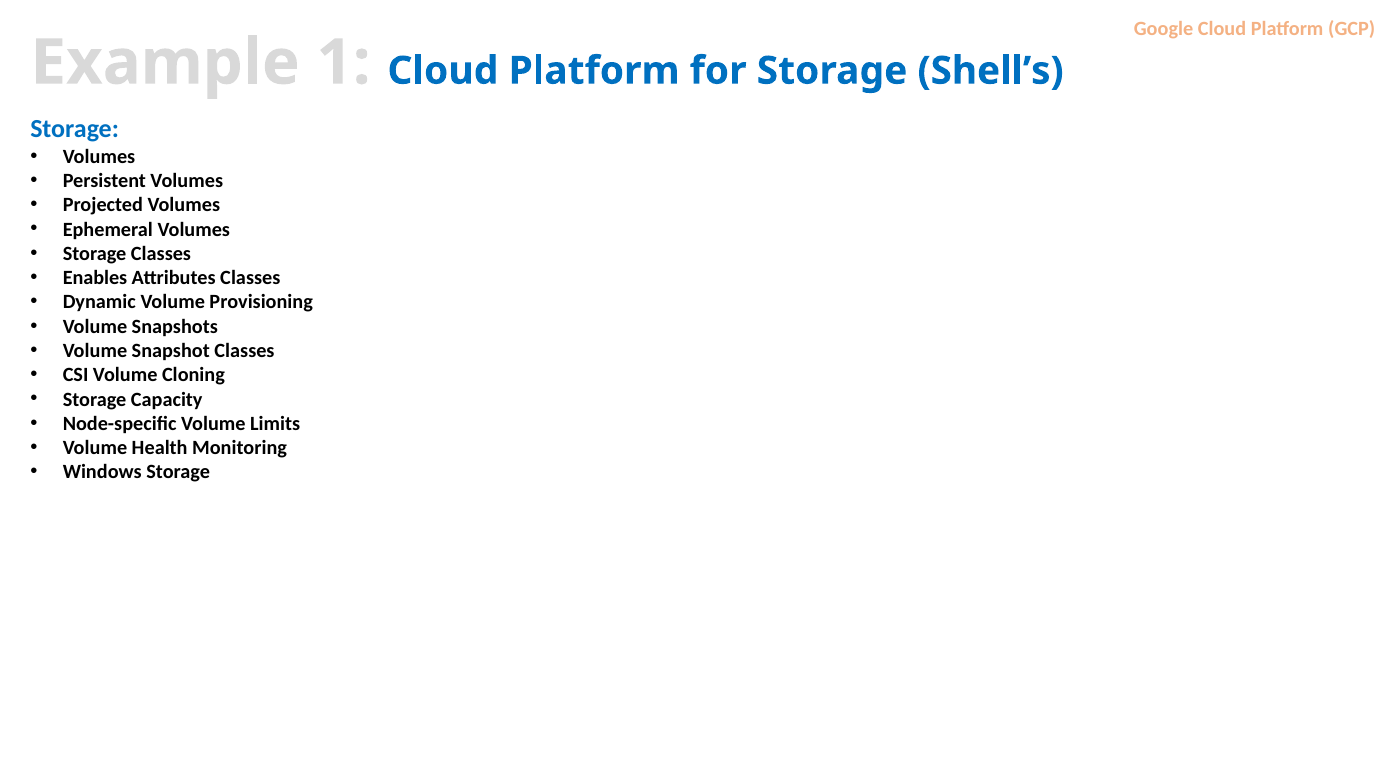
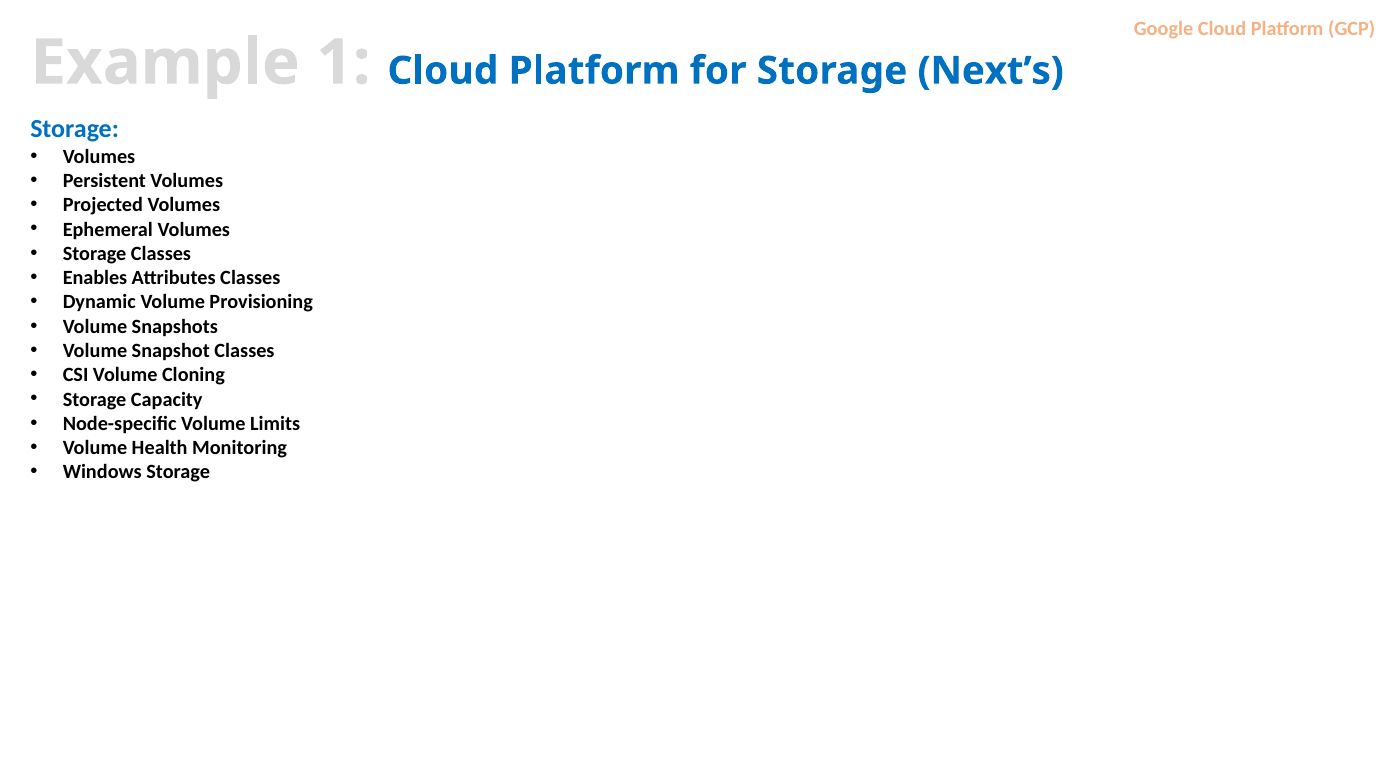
Shell’s: Shell’s -> Next’s (991, 71)
